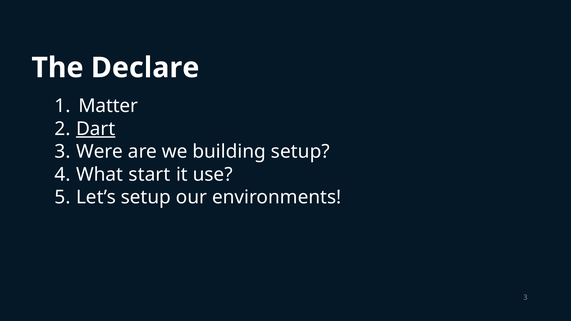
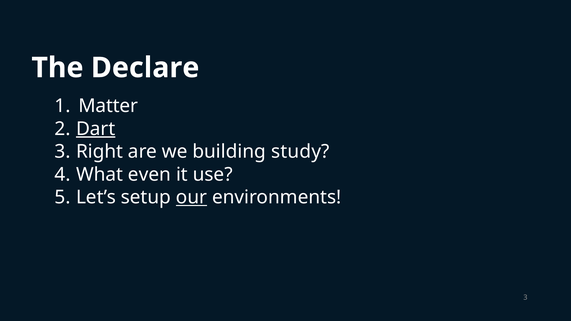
Were: Were -> Right (100, 152)
building setup: setup -> study (300, 152)
start: start -> even (150, 175)
our underline: none -> present (192, 197)
